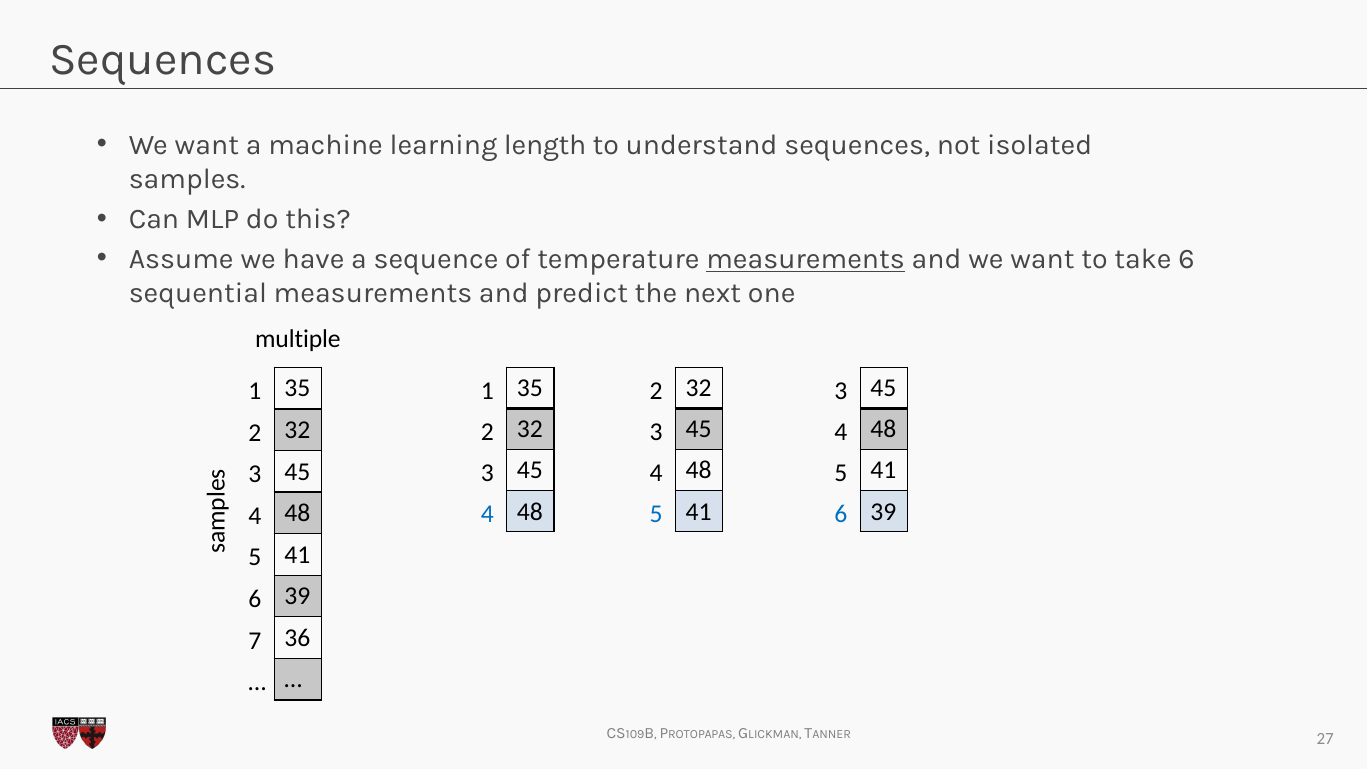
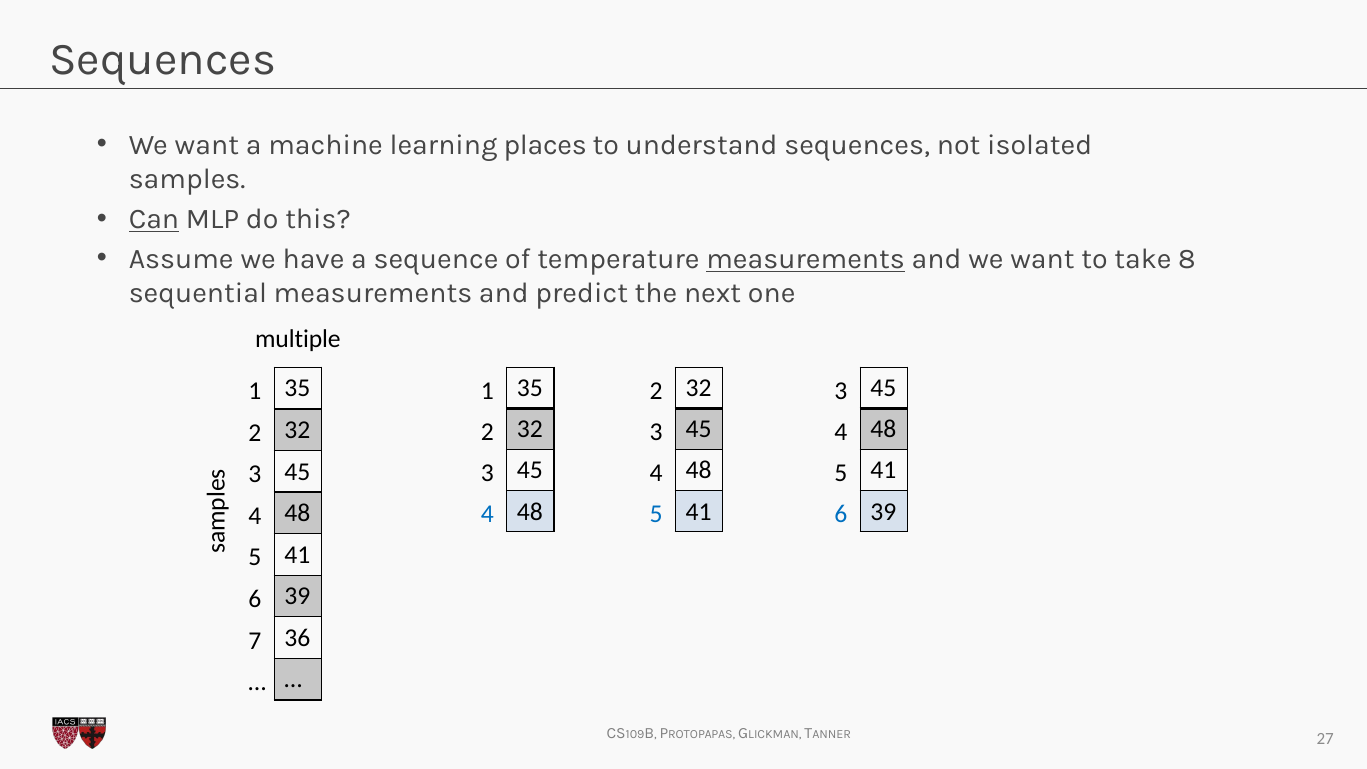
length: length -> places (545, 145)
Can underline: none -> present (154, 219)
take 6: 6 -> 8 (1187, 259)
